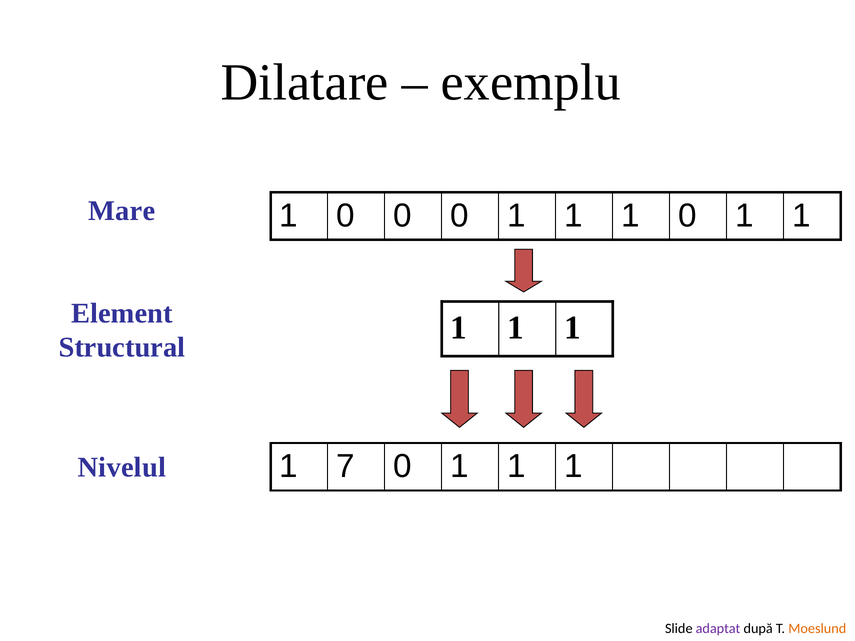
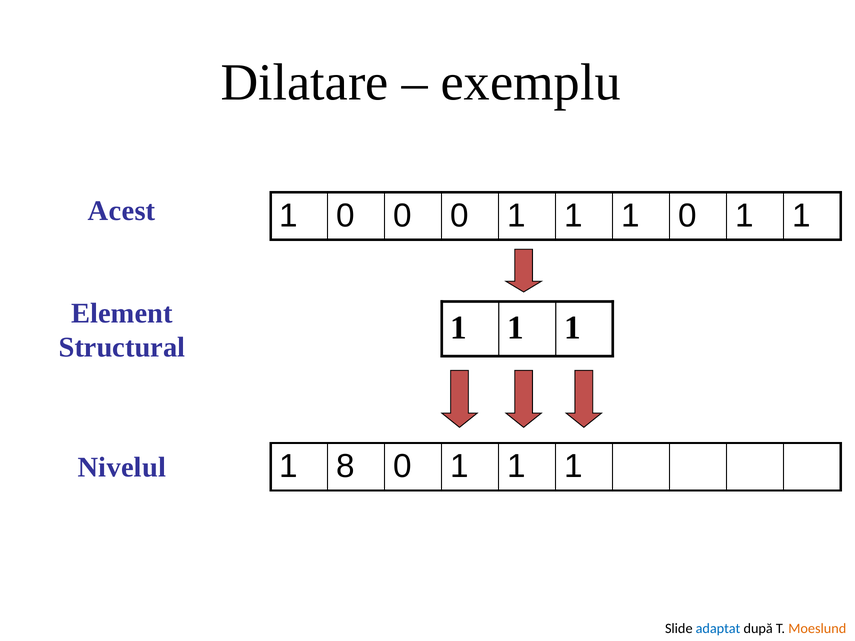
Mare: Mare -> Acest (122, 211)
7: 7 -> 8 (346, 467)
adaptat colour: purple -> blue (718, 629)
